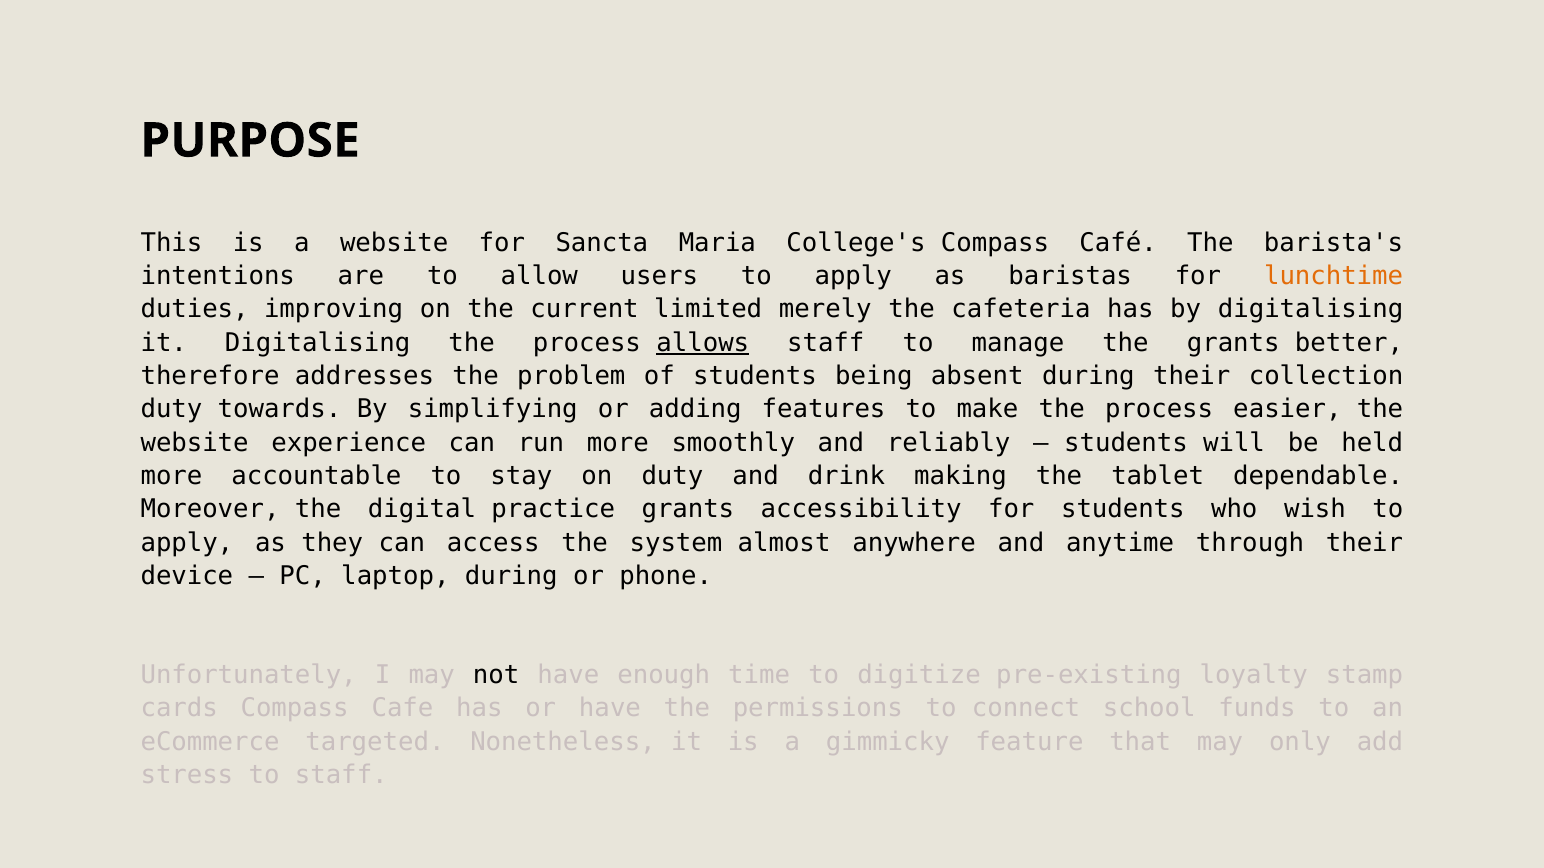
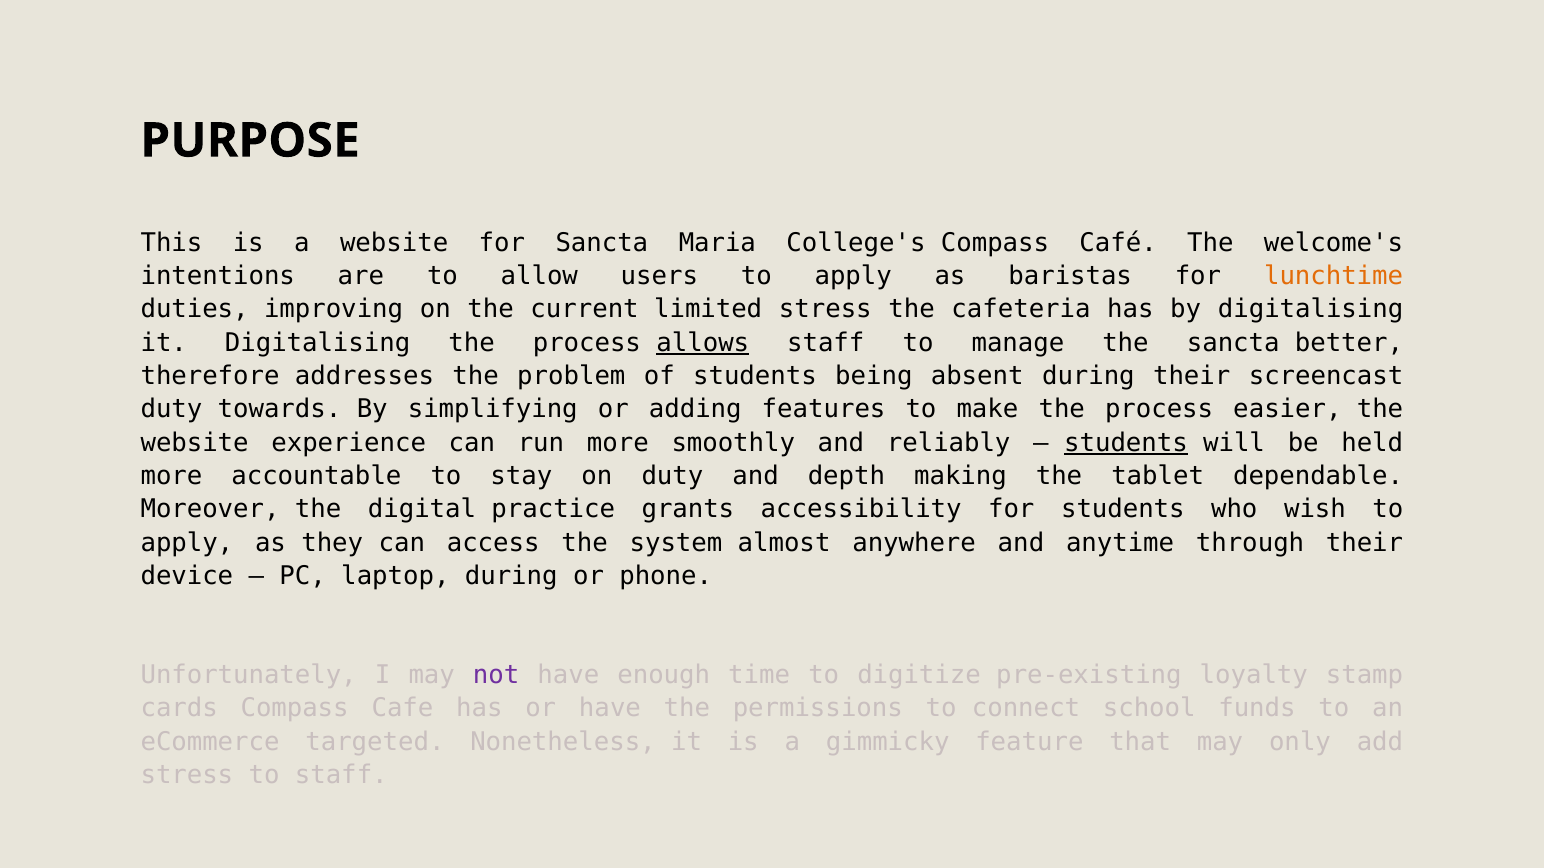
barista's: barista's -> welcome's (1334, 243)
limited merely: merely -> stress (825, 310)
the grants: grants -> sancta (1233, 343)
collection: collection -> screencast (1326, 376)
students underline: none -> present (1126, 443)
drink: drink -> depth (846, 476)
not colour: black -> purple (496, 676)
